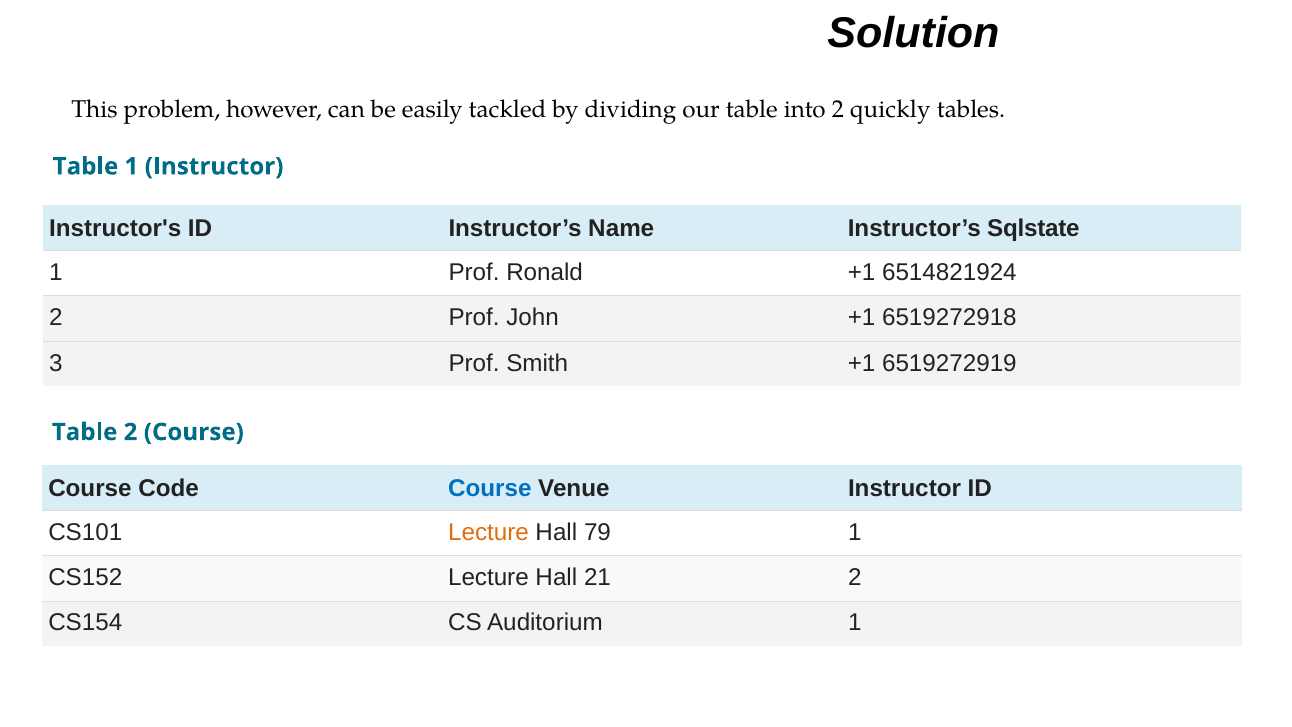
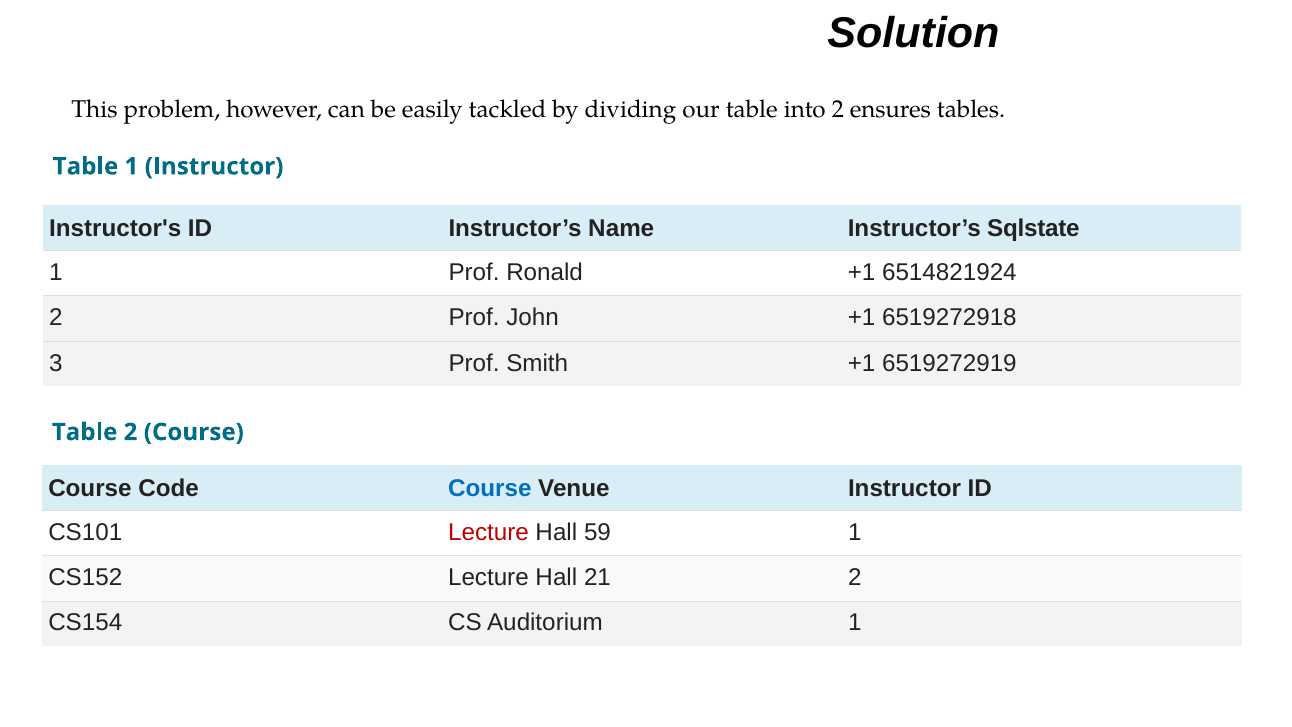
quickly: quickly -> ensures (890, 110)
Lecture colour: orange -> red (488, 532)
79: 79 -> 59 (597, 532)
